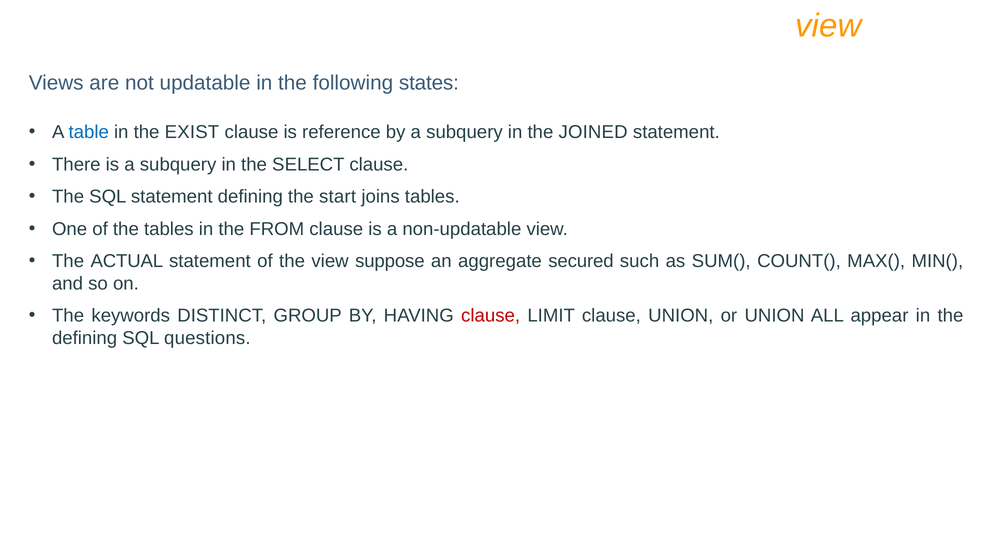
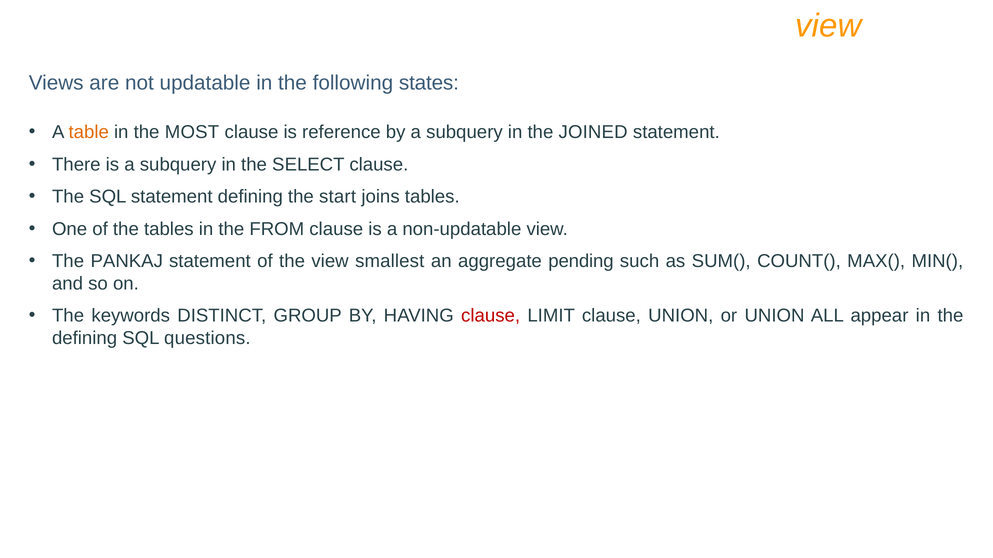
table colour: blue -> orange (89, 132)
EXIST: EXIST -> MOST (192, 132)
ACTUAL: ACTUAL -> PANKAJ (127, 261)
suppose: suppose -> smallest (390, 261)
secured: secured -> pending (581, 261)
